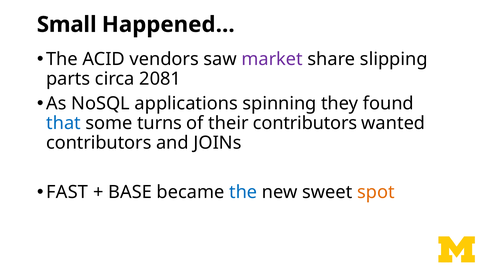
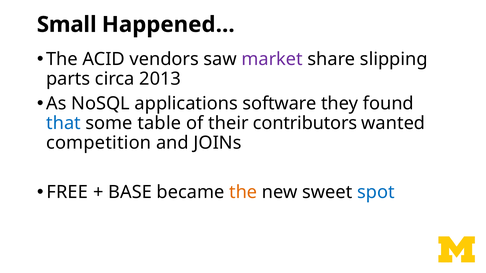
2081: 2081 -> 2013 (160, 79)
spinning: spinning -> software (280, 104)
turns: turns -> table (159, 123)
contributors: contributors -> competition (99, 143)
FAST: FAST -> FREE (67, 192)
the colour: blue -> orange (243, 192)
spot colour: orange -> blue (376, 192)
